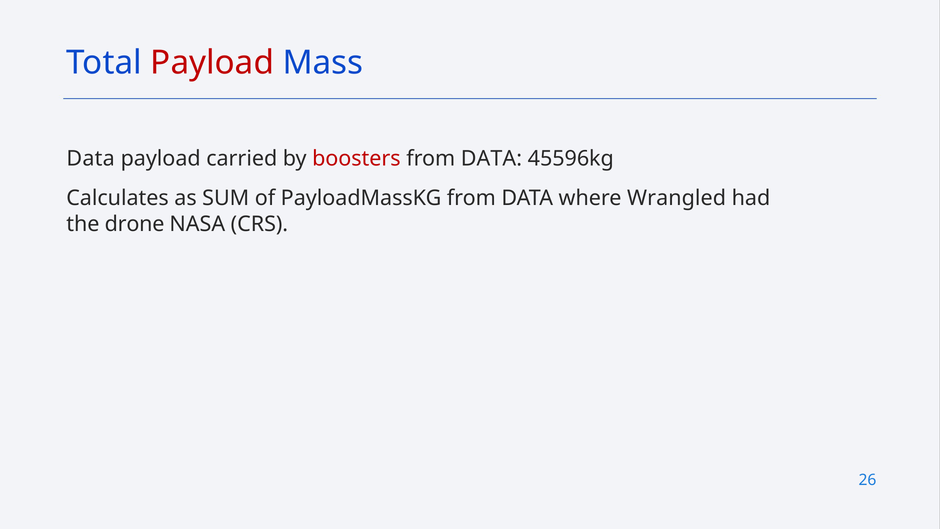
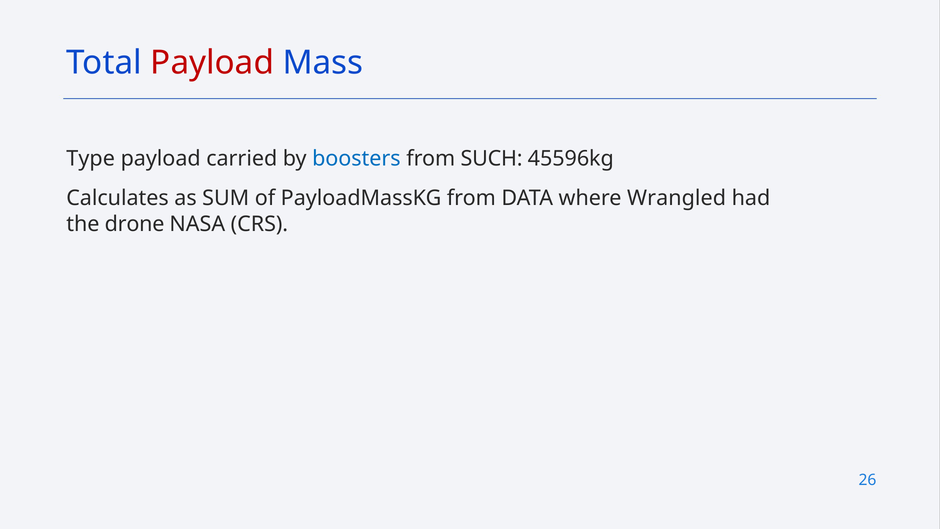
Data: Data -> Type (91, 159)
boosters colour: red -> blue (356, 159)
DATA: DATA -> SUCH (492, 159)
